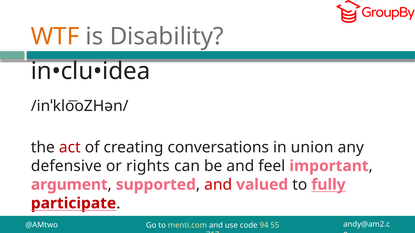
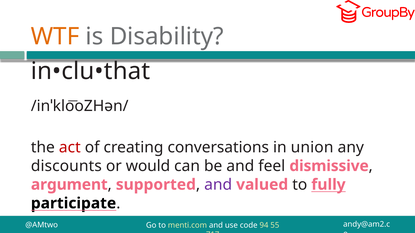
in•clu•idea: in•clu•idea -> in•clu•that (90, 71)
defensive: defensive -> discounts (66, 166)
rights: rights -> would (148, 166)
important: important -> dismissive (329, 166)
and colour: red -> purple (218, 185)
participate colour: red -> black (74, 204)
